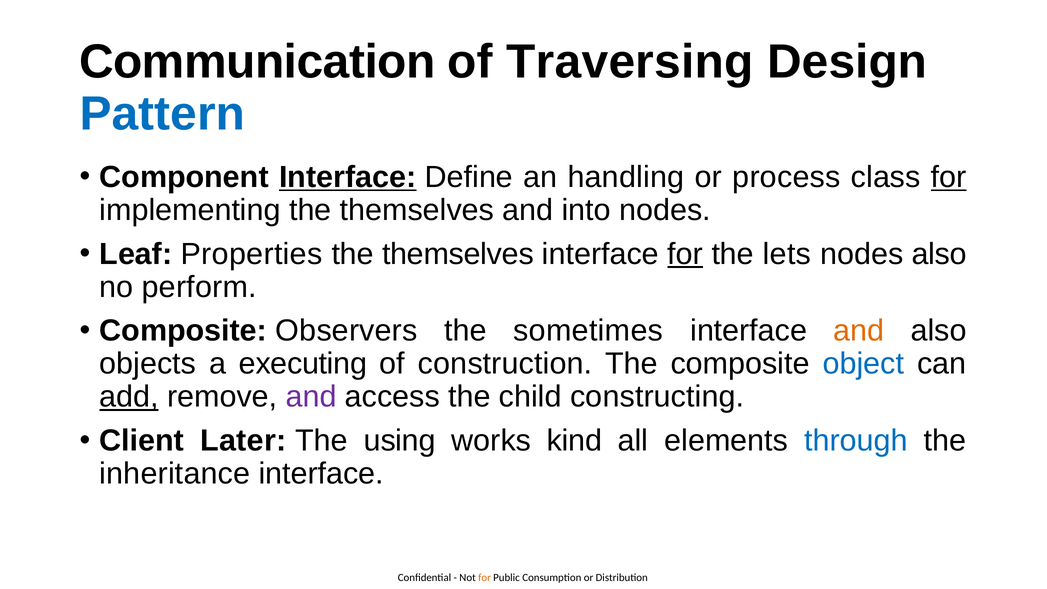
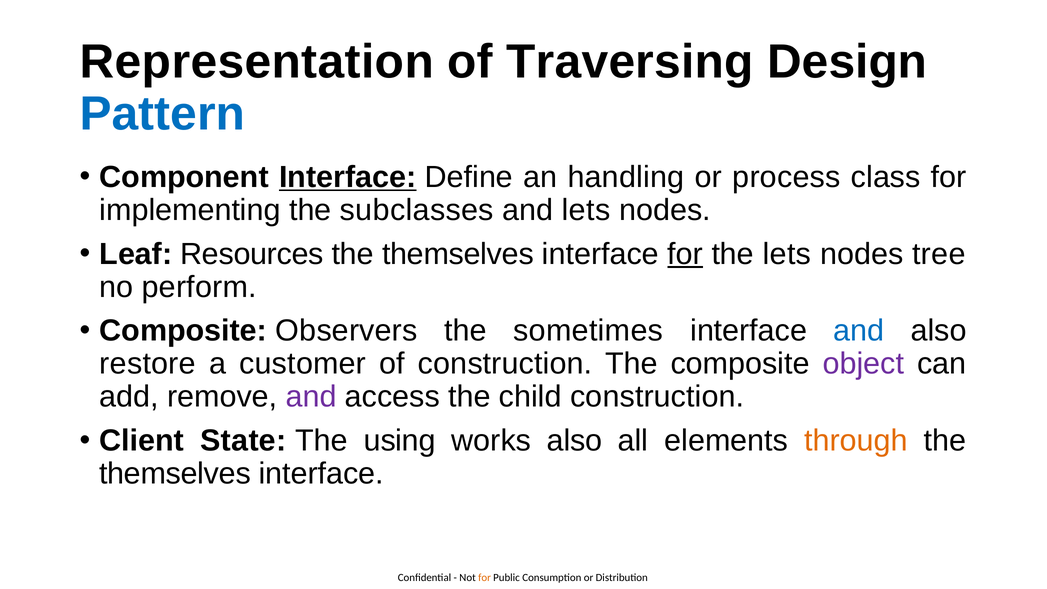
Communication: Communication -> Representation (257, 62)
for underline: present -> none (949, 177)
implementing the themselves: themselves -> subclasses (417, 210)
and into: into -> lets (586, 210)
Properties: Properties -> Resources (252, 254)
nodes also: also -> tree (939, 254)
and colour: orange -> blue (859, 331)
objects: objects -> restore (148, 364)
executing: executing -> customer (303, 364)
object colour: blue -> purple (863, 364)
add underline: present -> none (129, 397)
child constructing: constructing -> construction (657, 397)
Later: Later -> State (243, 441)
works kind: kind -> also (575, 441)
through colour: blue -> orange (856, 441)
inheritance: inheritance -> themselves (175, 474)
